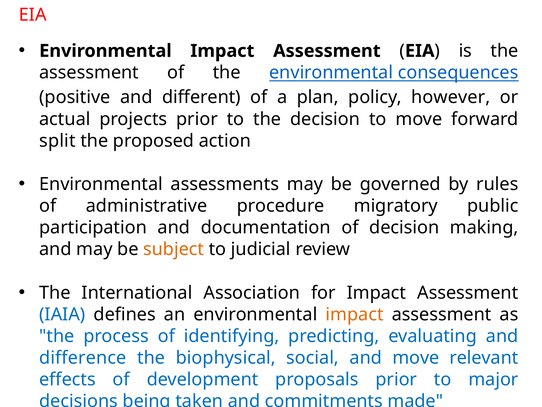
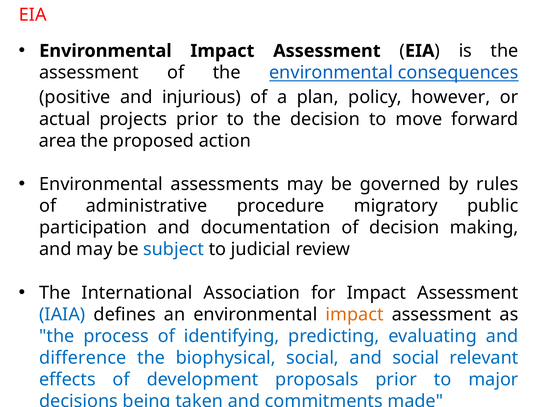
different: different -> injurious (201, 97)
split: split -> area (58, 141)
subject colour: orange -> blue (174, 249)
and move: move -> social (416, 357)
